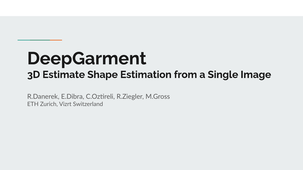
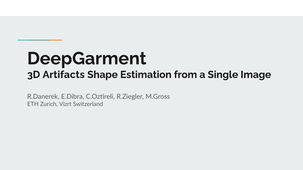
Estimate: Estimate -> Artifacts (64, 75)
